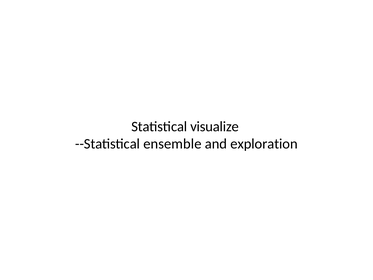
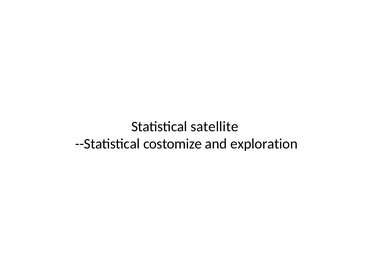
visualize: visualize -> satellite (214, 126)
ensemble: ensemble -> costomize (173, 144)
